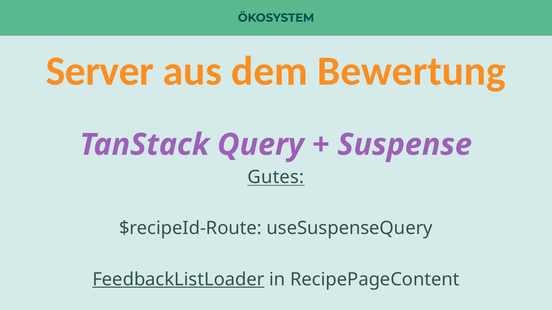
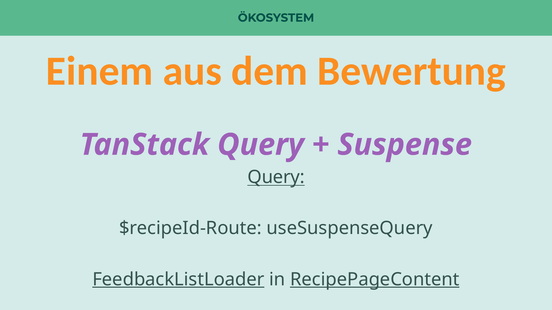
Server: Server -> Einem (100, 71)
Gutes: Gutes -> Query (276, 177)
RecipePageContent underline: none -> present (375, 280)
